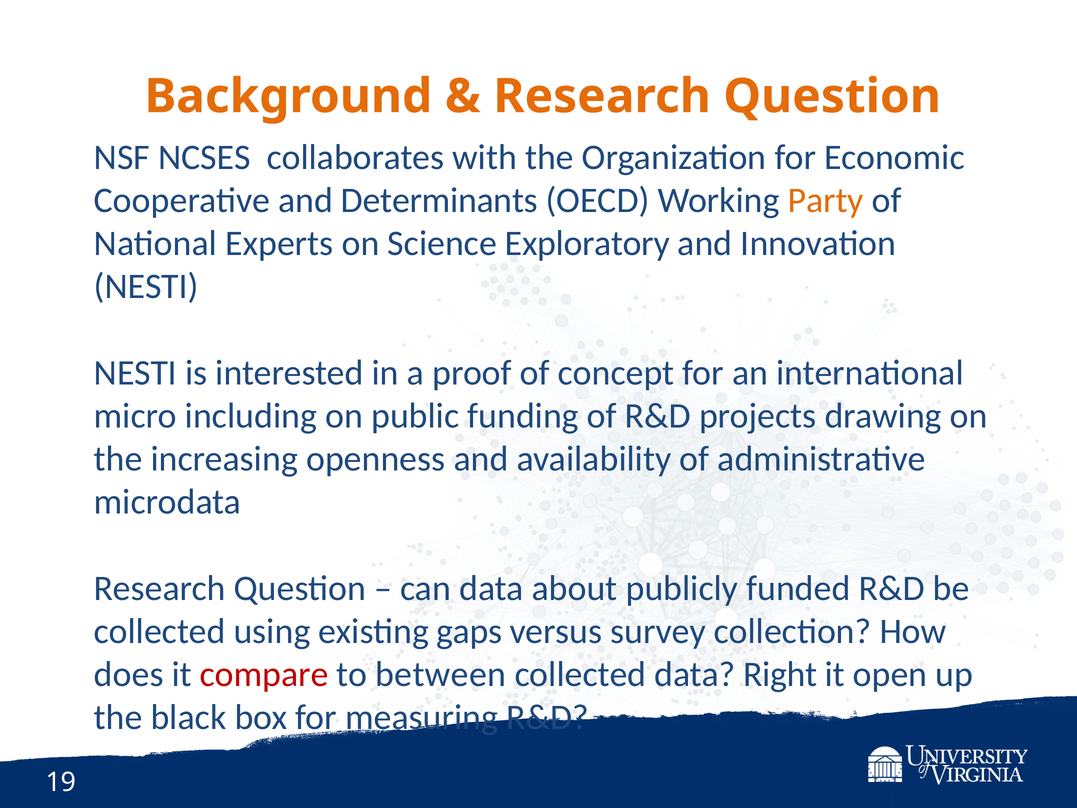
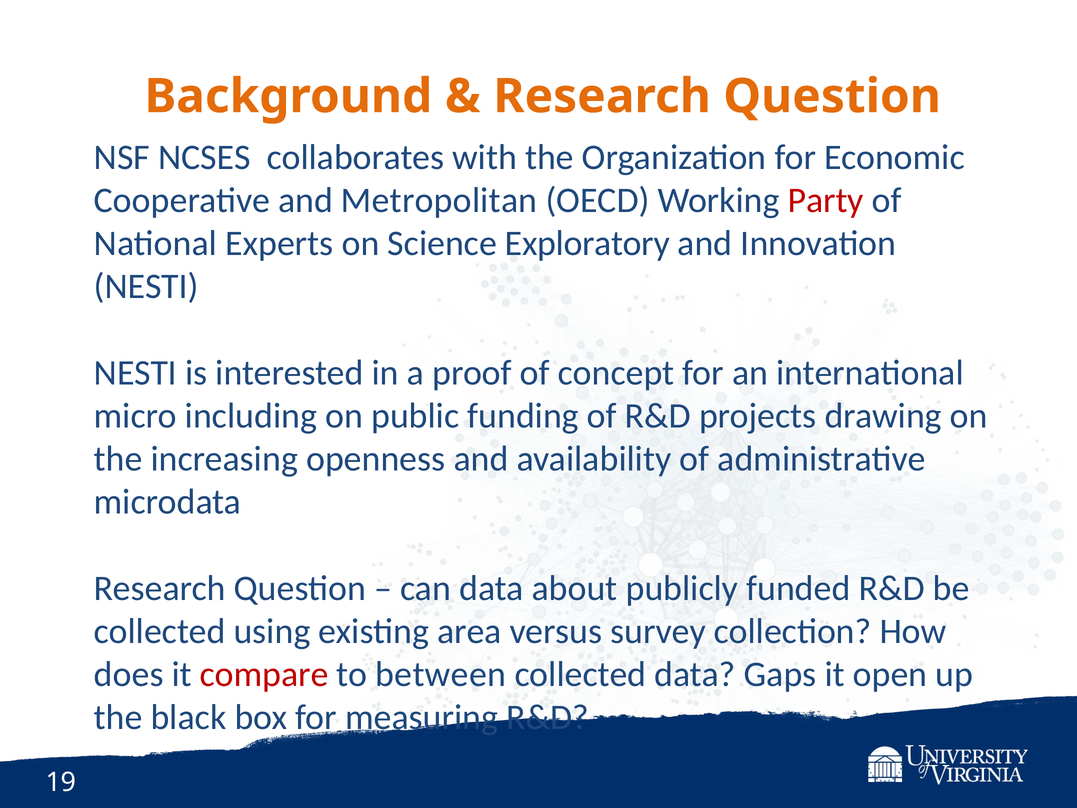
Determinants: Determinants -> Metropolitan (439, 200)
Party colour: orange -> red (826, 200)
gaps: gaps -> area (469, 631)
Right: Right -> Gaps (780, 674)
